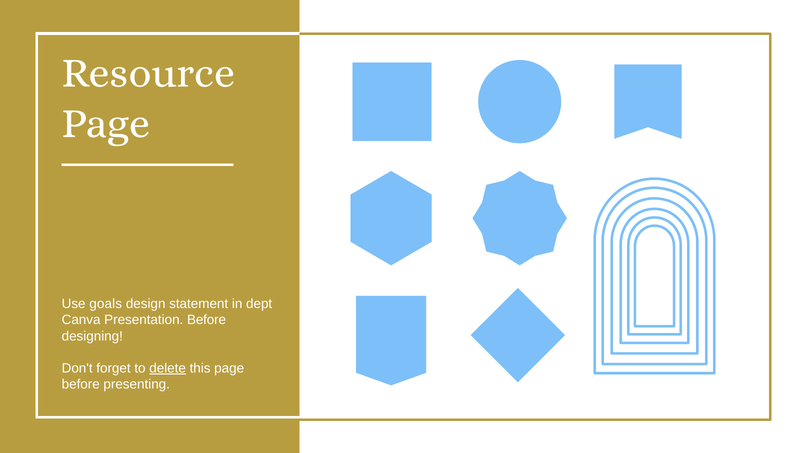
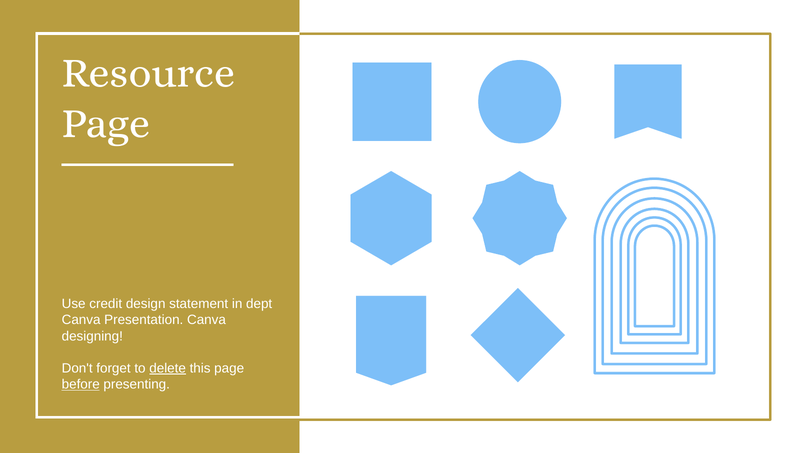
goals: goals -> credit (106, 304)
Presentation Before: Before -> Canva (206, 320)
before underline: none -> present (81, 385)
